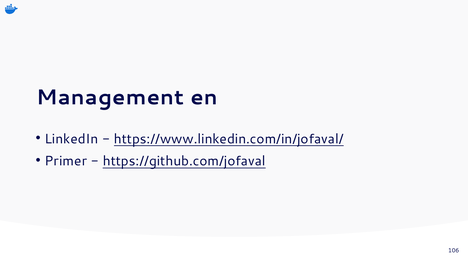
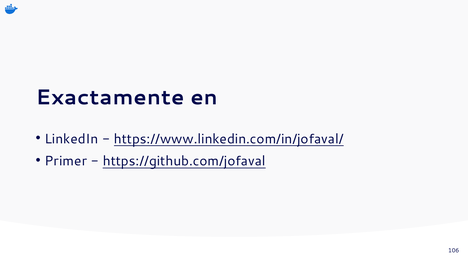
Management: Management -> Exactamente (110, 97)
